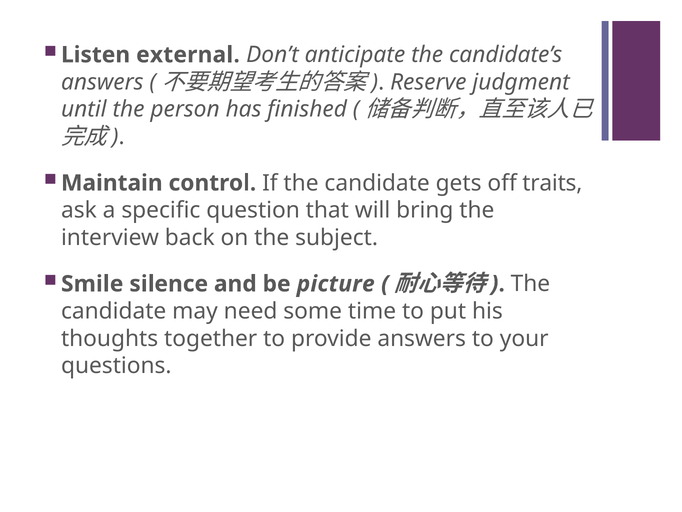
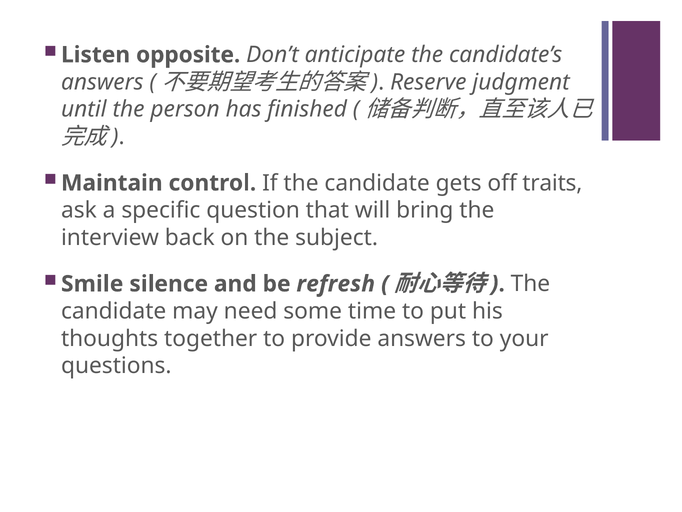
external: external -> opposite (188, 55)
picture: picture -> refresh (336, 284)
